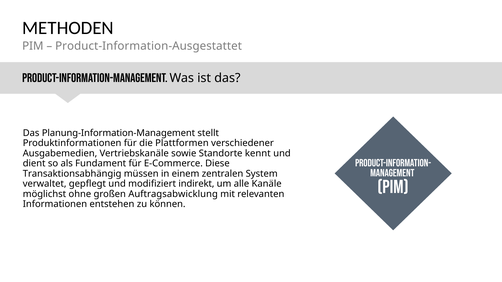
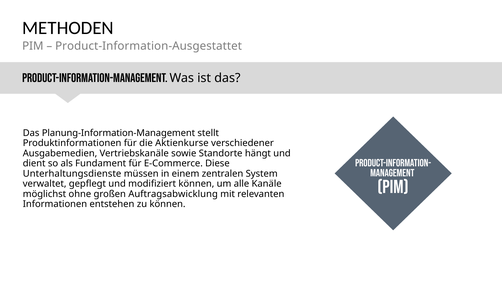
Plattformen: Plattformen -> Aktienkurse (182, 143)
kennt: kennt -> hängt (258, 154)
Transaktionsabhängig: Transaktionsabhängig -> Unterhaltungsdienste (72, 174)
modifiziert indirekt: indirekt -> können (196, 184)
